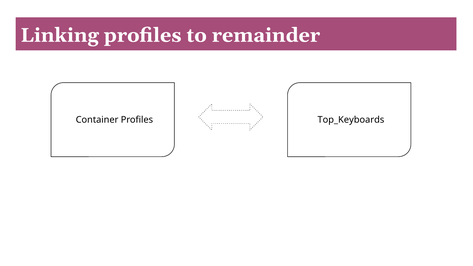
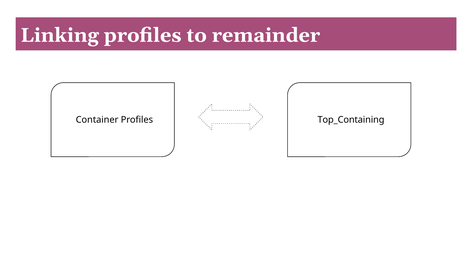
Top_Keyboards: Top_Keyboards -> Top_Containing (351, 120)
